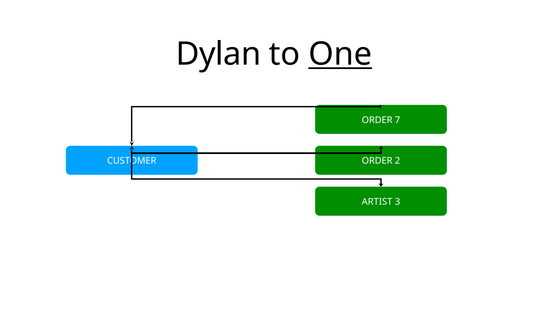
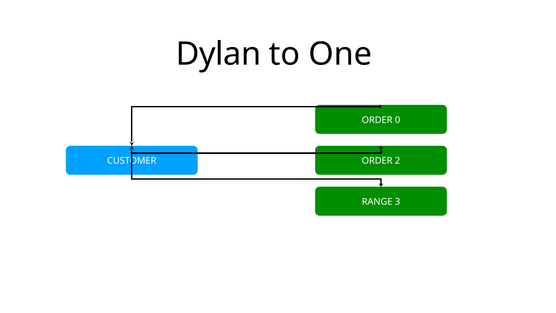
One underline: present -> none (340, 54)
7: 7 -> 0 (398, 120)
ARTIST: ARTIST -> RANGE (377, 202)
